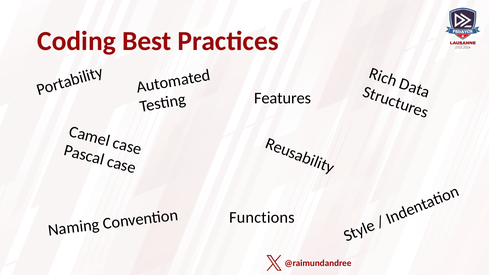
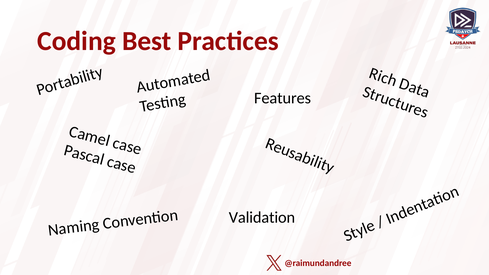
Functions: Functions -> Validation (262, 217)
